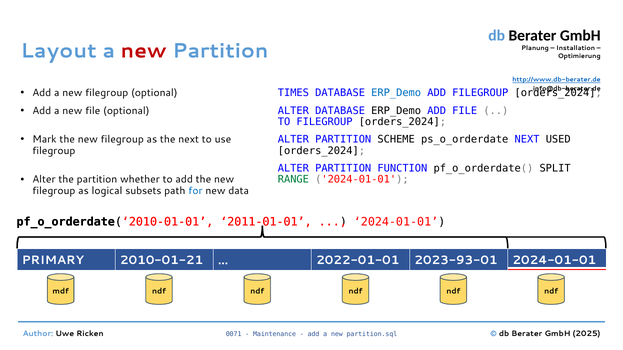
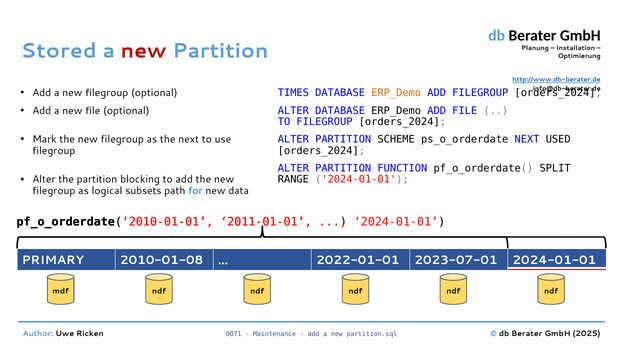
Layout: Layout -> Stored (59, 51)
ERP_Demo colour: blue -> orange (396, 93)
whether: whether -> blocking (140, 180)
RANGE colour: green -> black (293, 180)
2010-01-21: 2010-01-21 -> 2010-01-08 (162, 261)
2023-93-01: 2023-93-01 -> 2023-07-01 (456, 261)
